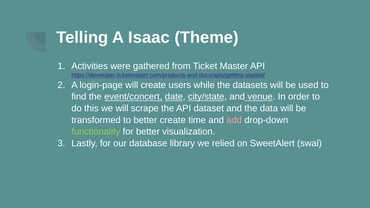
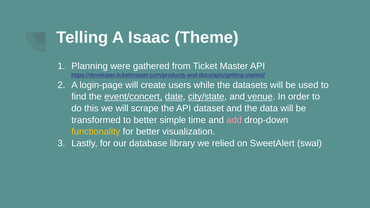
Activities: Activities -> Planning (90, 66)
better create: create -> simple (173, 120)
functionality colour: light green -> yellow (96, 132)
